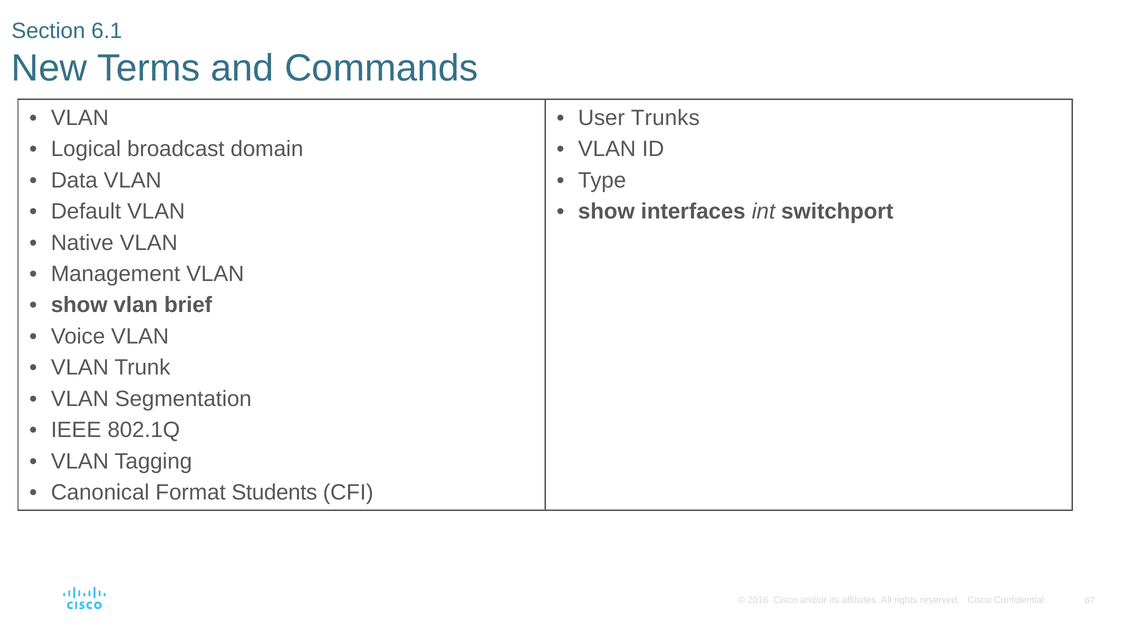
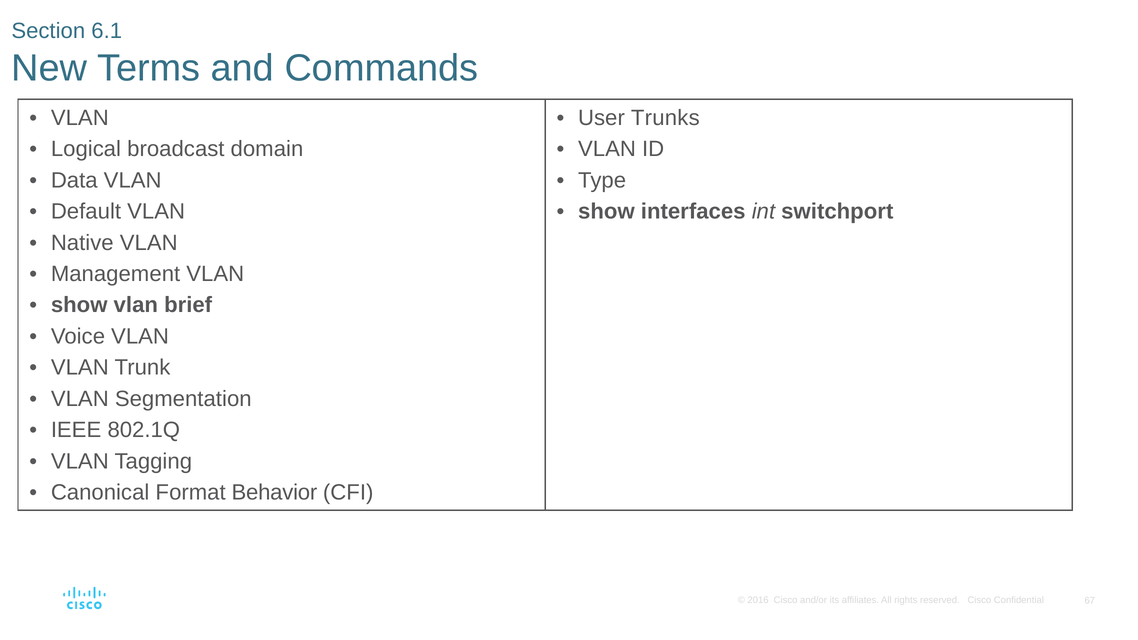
Students: Students -> Behavior (274, 493)
